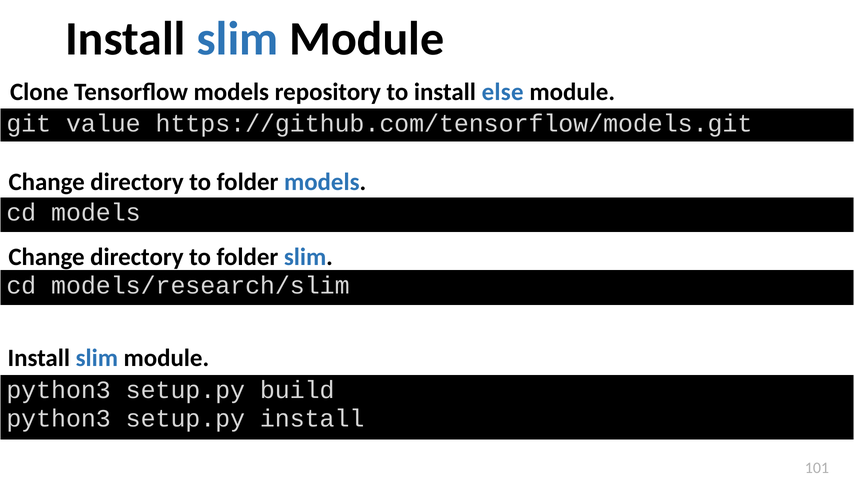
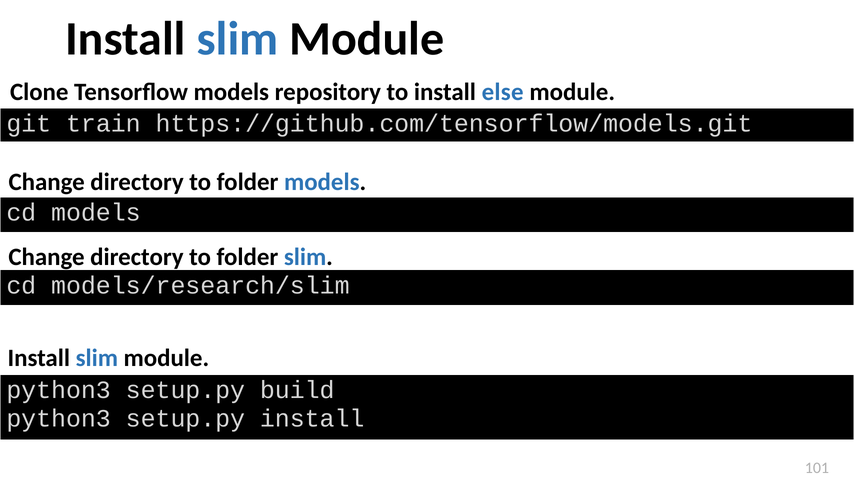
value: value -> train (103, 124)
